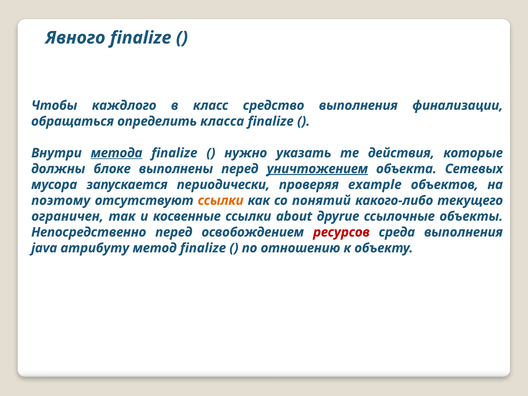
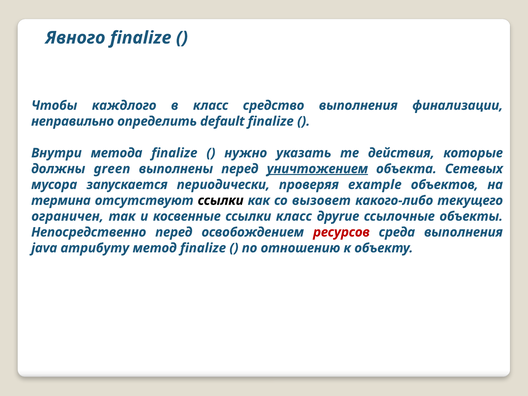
обращаться: обращаться -> неправильно (73, 121)
класса: класса -> default (222, 121)
метода underline: present -> none (117, 153)
блоке: блоке -> green (112, 169)
поэтому: поэтому -> термина (61, 201)
ссылки colour: orange -> black (221, 201)
понятий: понятий -> вызовет (321, 201)
ссылки about: about -> класс (294, 216)
